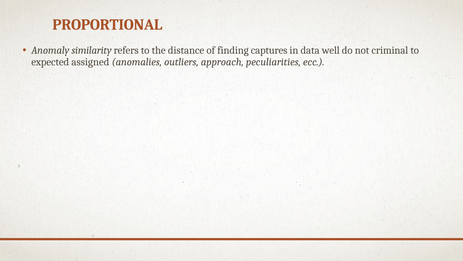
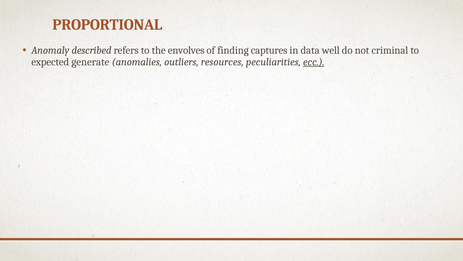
similarity: similarity -> described (92, 50)
distance: distance -> envolves (186, 50)
assigned: assigned -> generate (90, 62)
approach: approach -> resources (222, 62)
ecc underline: none -> present (314, 62)
